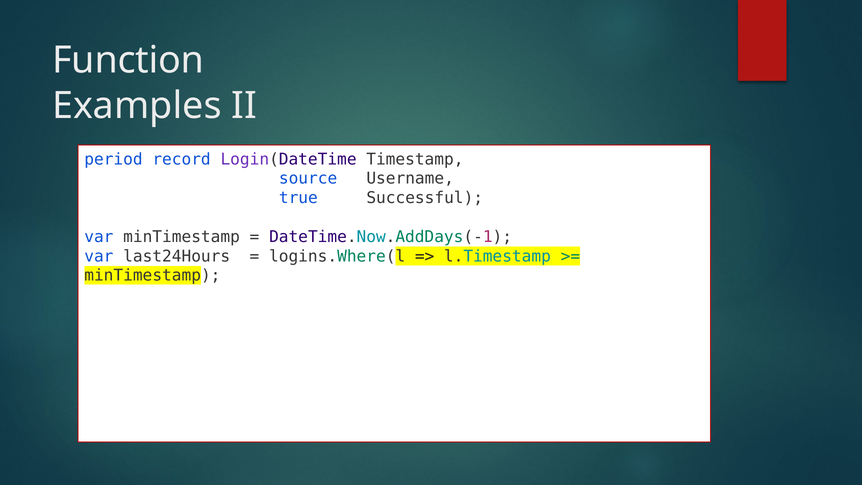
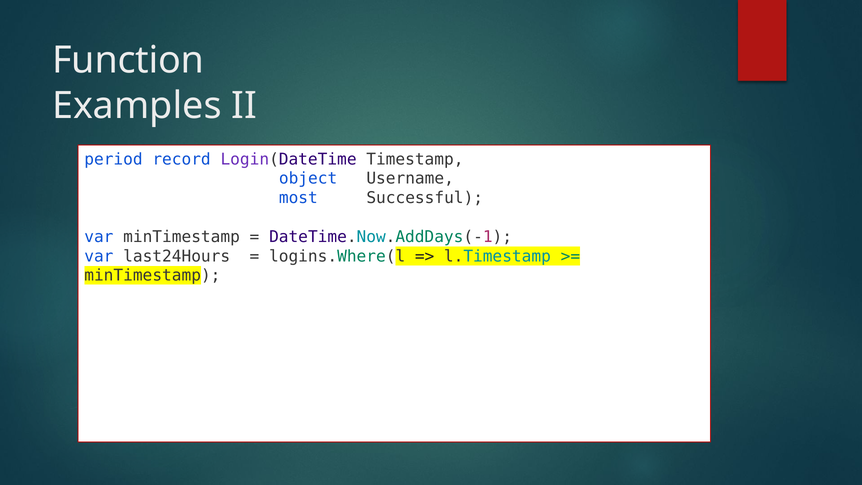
source: source -> object (308, 179)
true: true -> most (298, 198)
